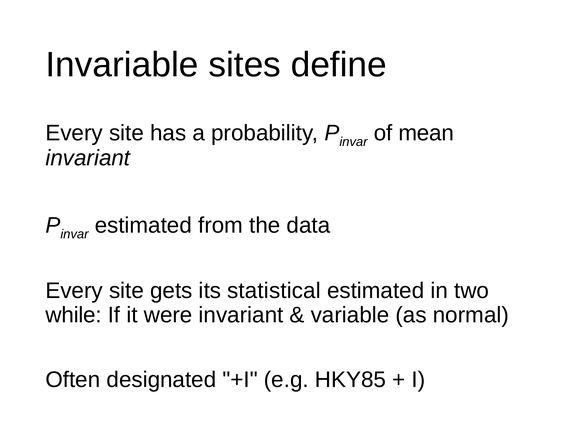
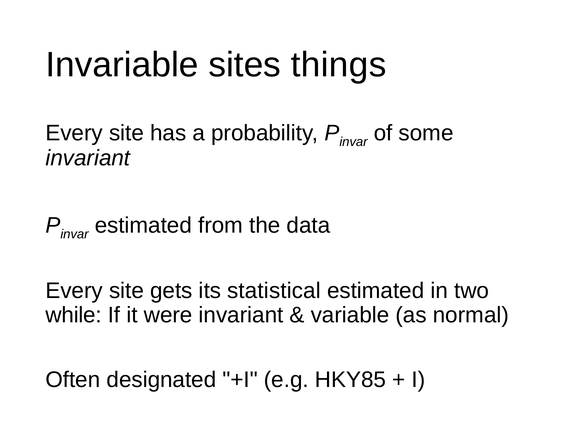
define: define -> things (339, 65)
mean: mean -> some (426, 133)
